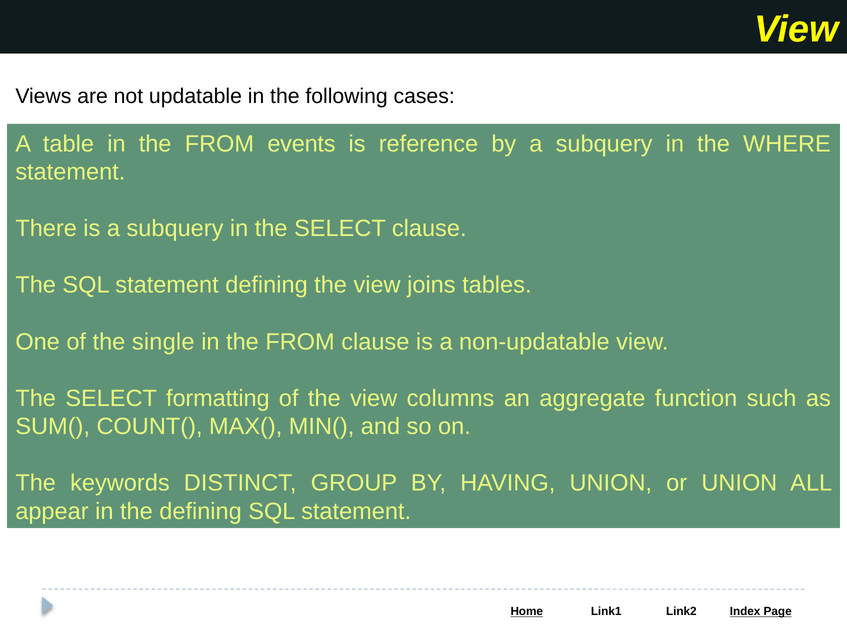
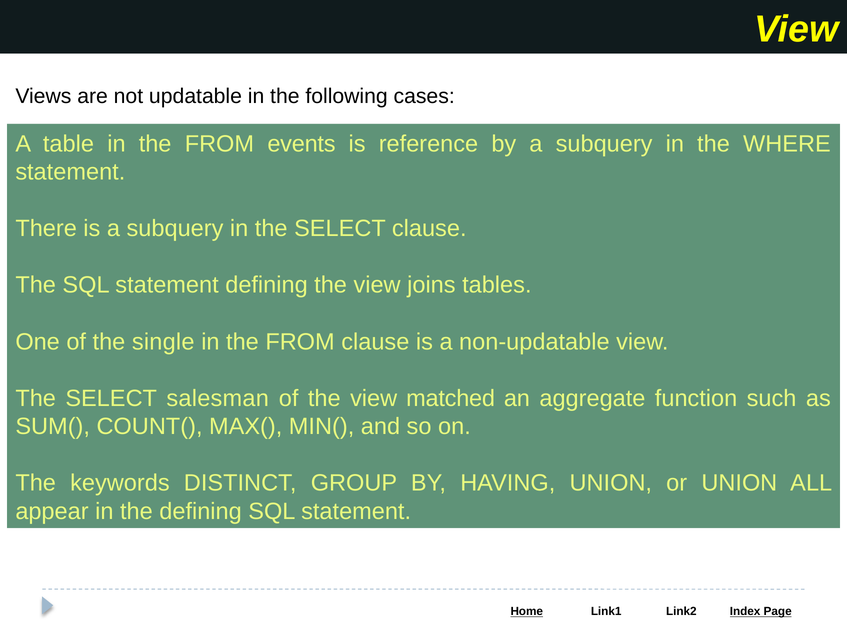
formatting: formatting -> salesman (218, 398)
columns: columns -> matched (451, 398)
